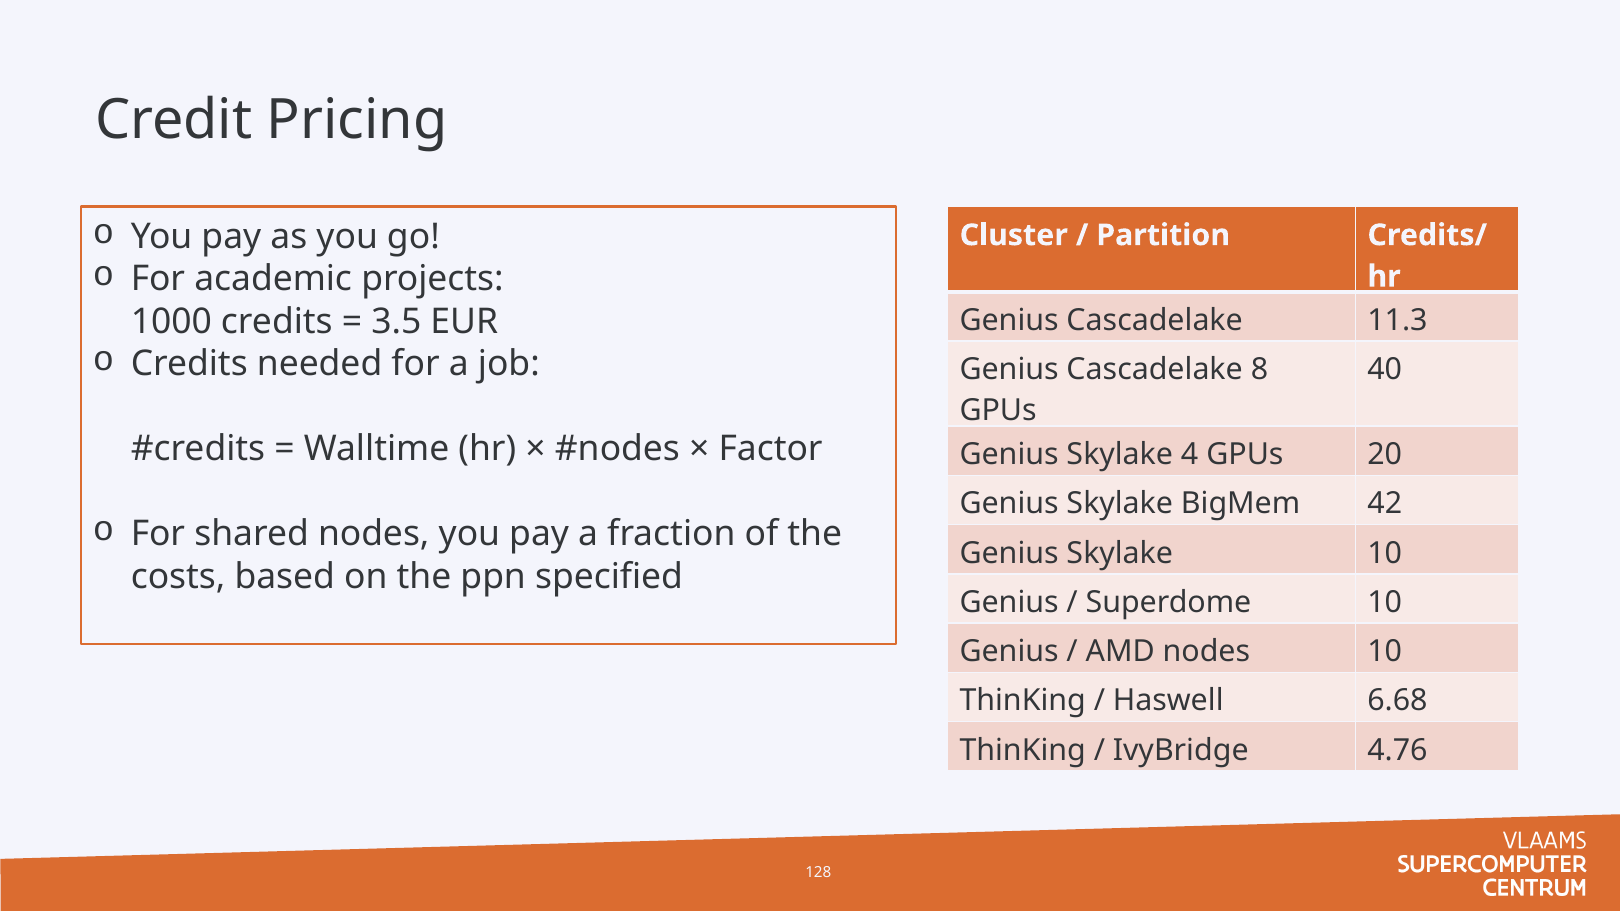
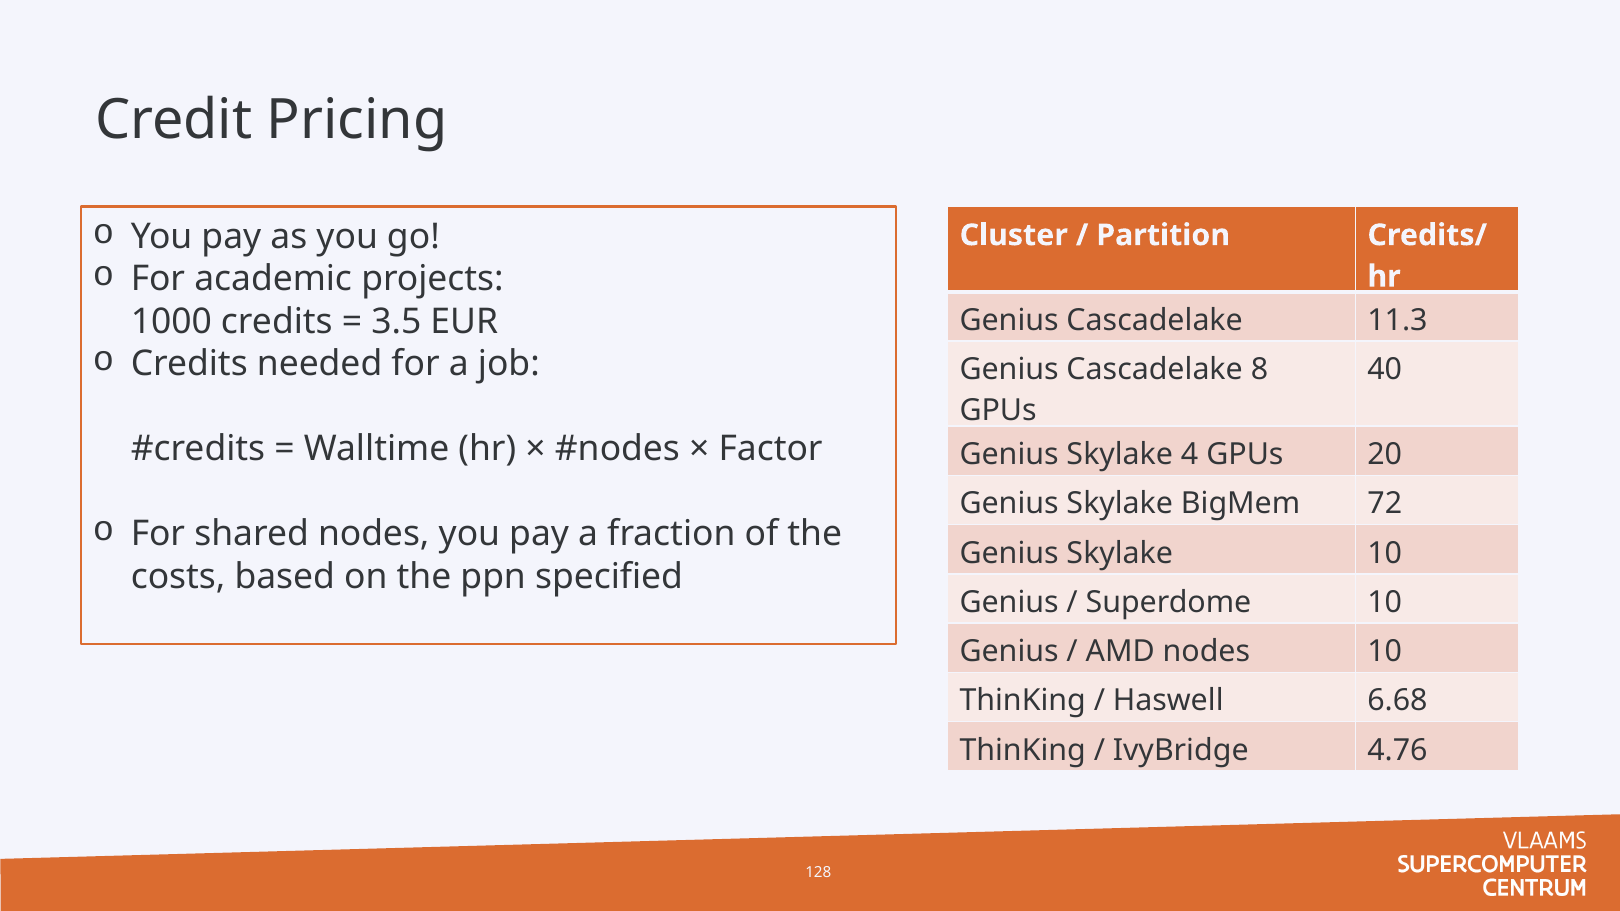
42: 42 -> 72 (1385, 504)
